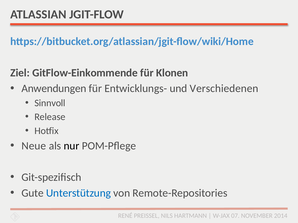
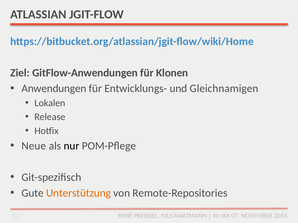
GitFlow-Einkommende: GitFlow-Einkommende -> GitFlow-Anwendungen (85, 73)
Verschiedenen: Verschiedenen -> Gleichnamigen (224, 89)
Sinnvoll: Sinnvoll -> Lokalen (50, 103)
Unterstützung colour: blue -> orange (78, 193)
